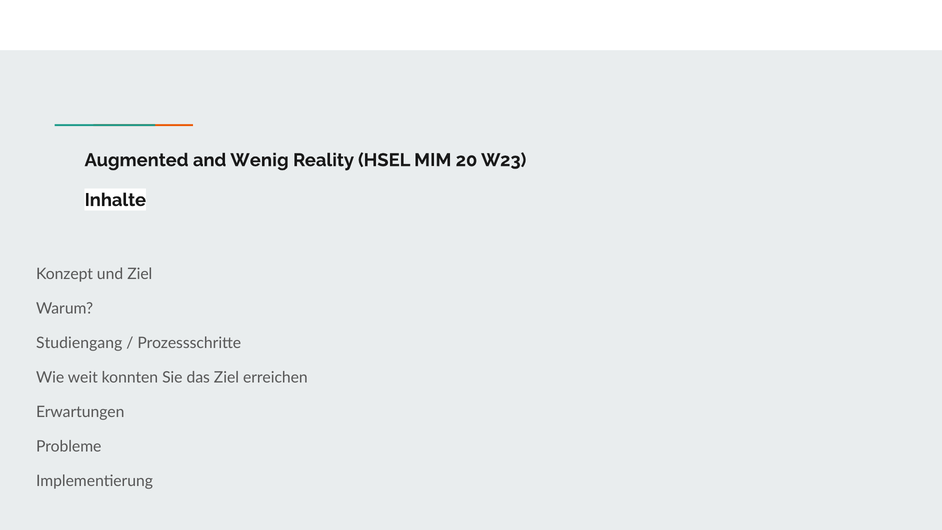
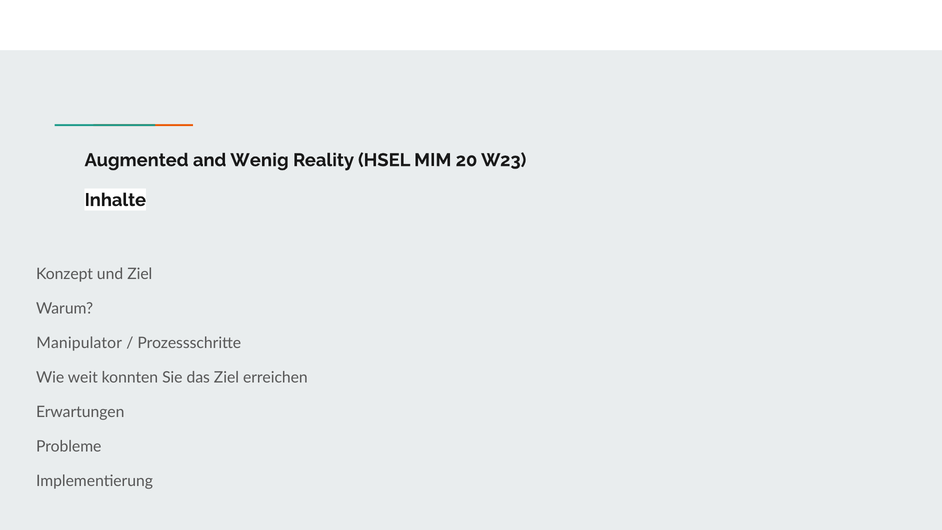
Studiengang: Studiengang -> Manipulator (79, 343)
